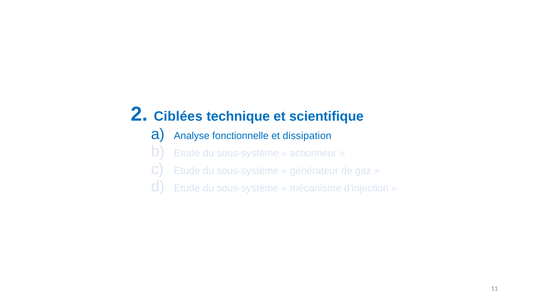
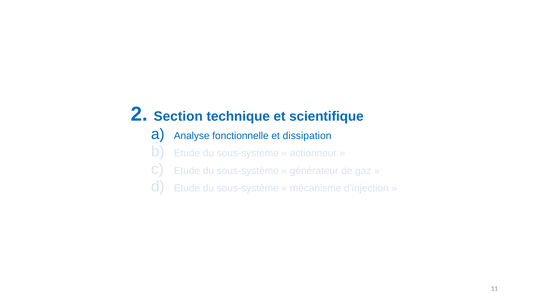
Ciblées: Ciblées -> Section (178, 117)
